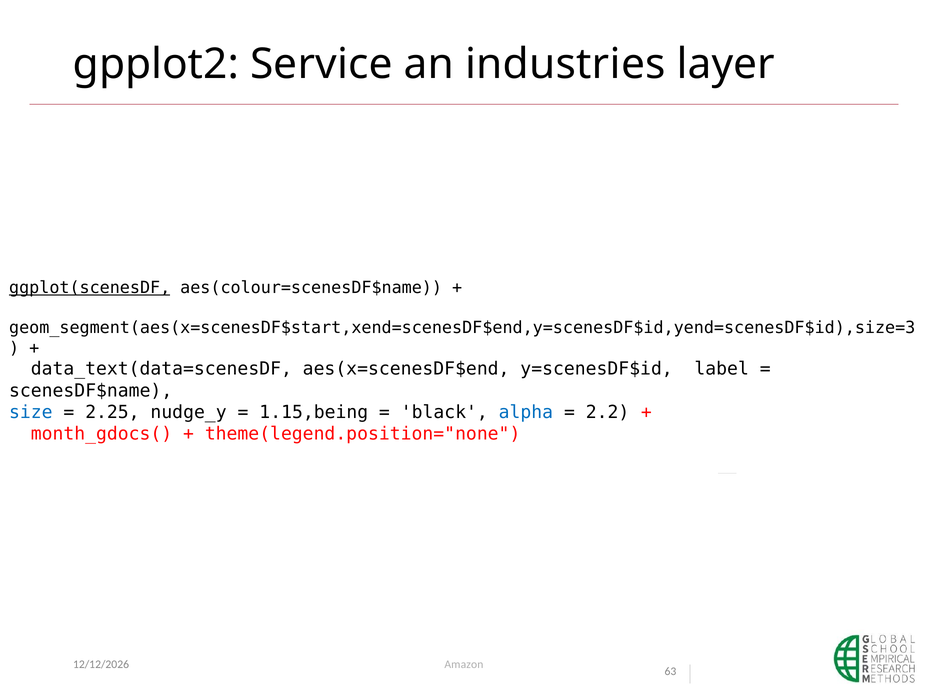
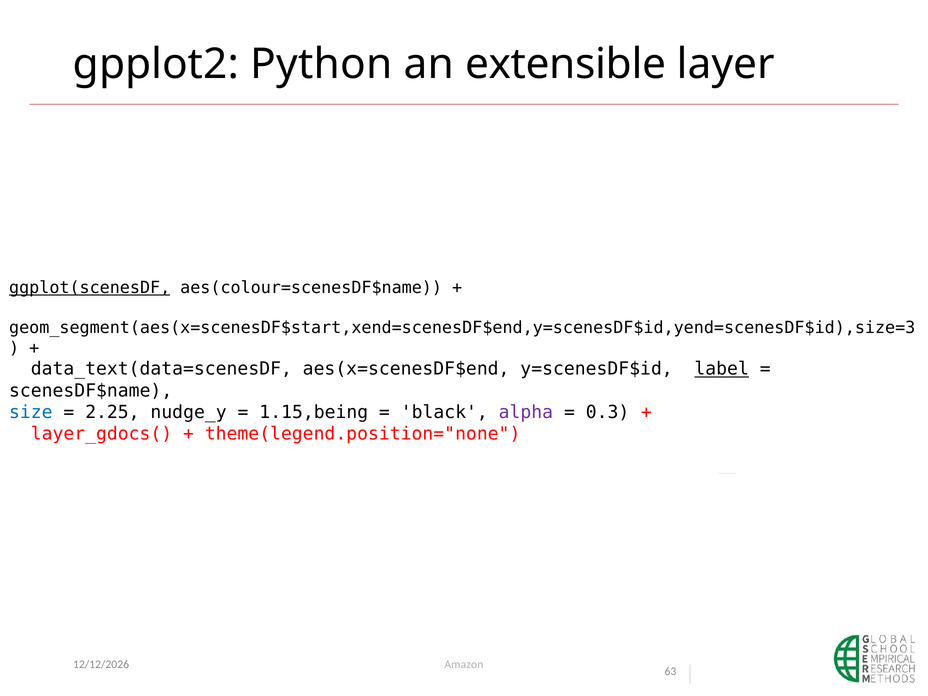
Service: Service -> Python (321, 64)
industries: industries -> extensible (566, 64)
label underline: none -> present (722, 369)
alpha colour: blue -> purple (526, 412)
2.2: 2.2 -> 0.3 (608, 412)
month_gdocs(: month_gdocs( -> layer_gdocs( (101, 434)
